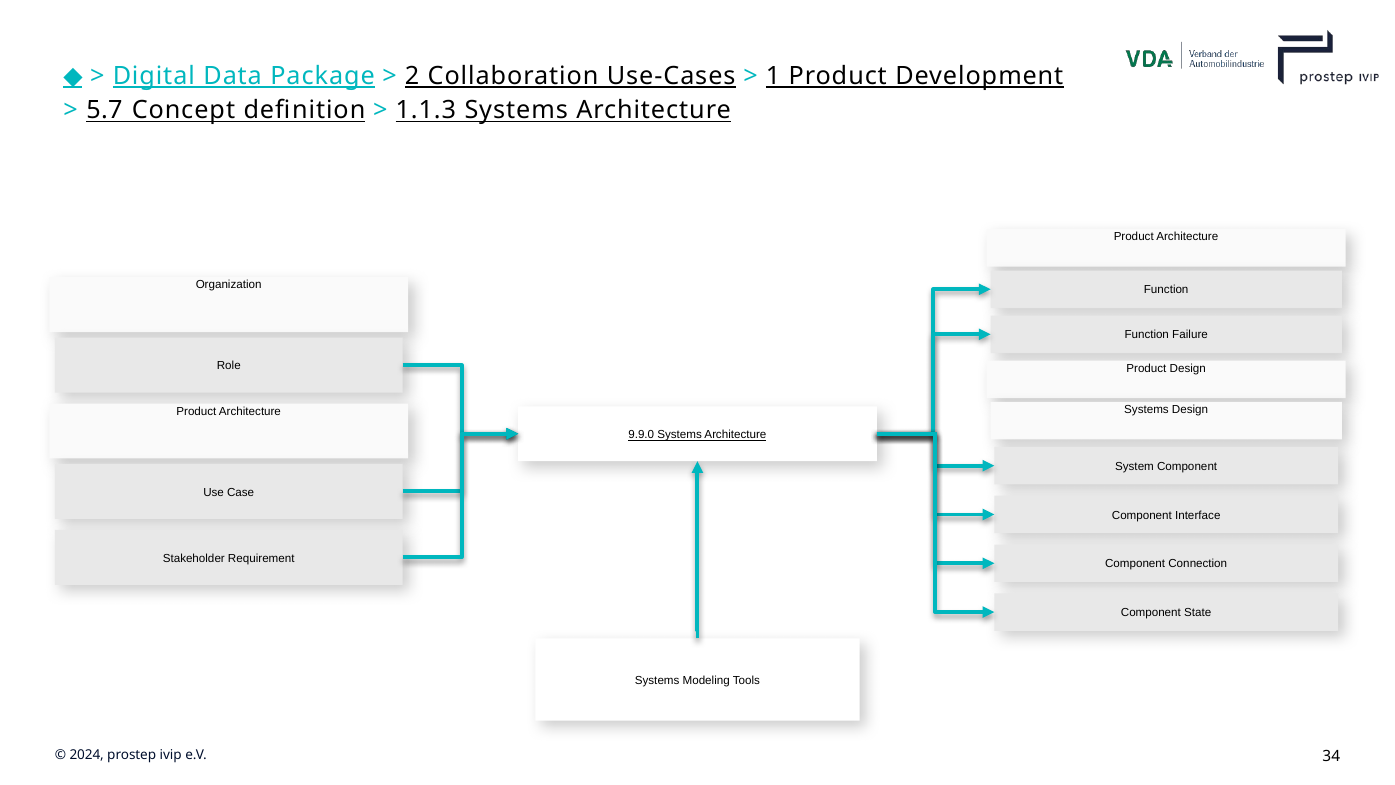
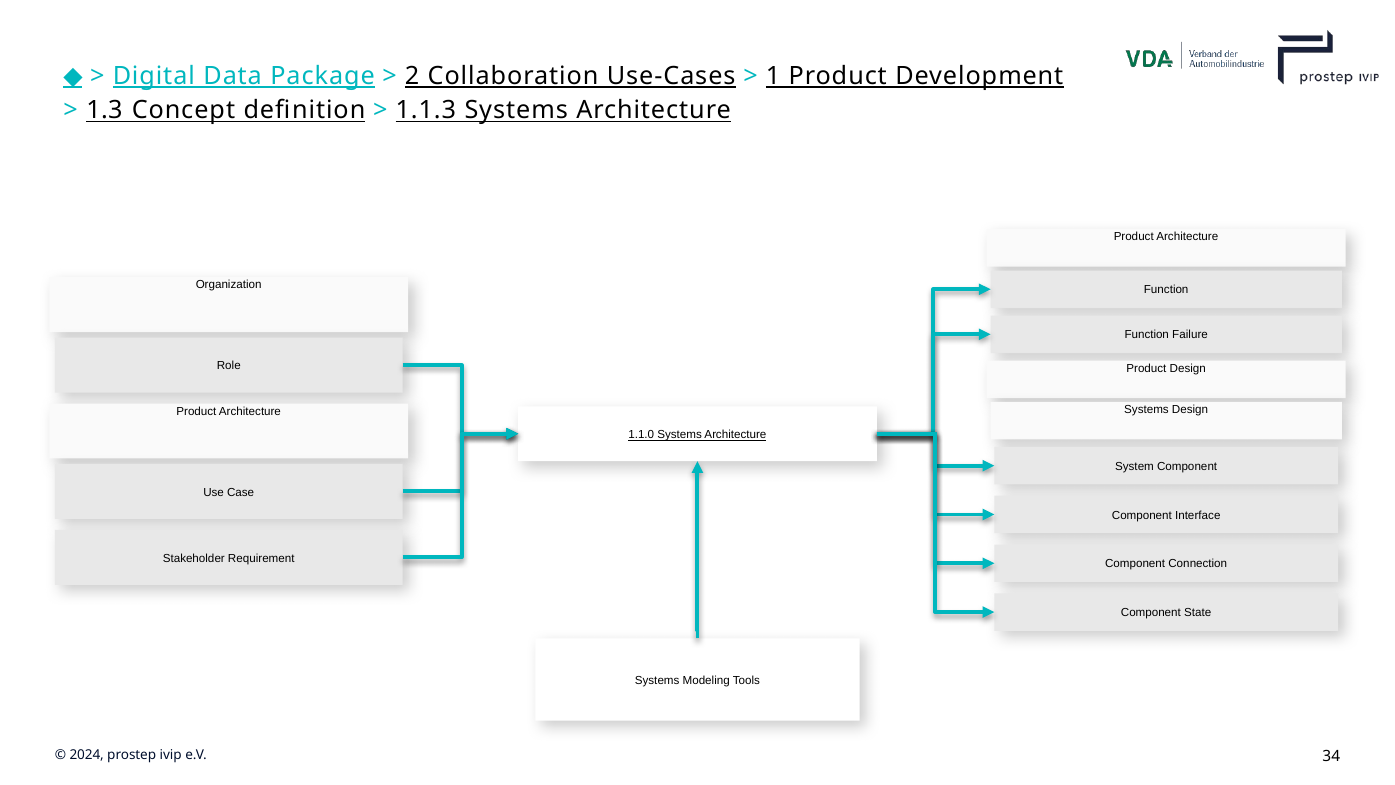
5.7: 5.7 -> 1.3 (105, 110)
9.9.0: 9.9.0 -> 1.1.0 (641, 434)
